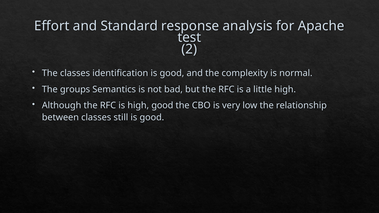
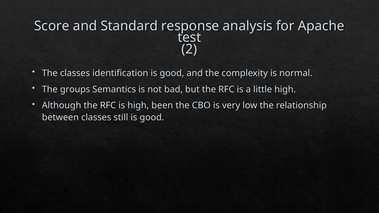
Effort: Effort -> Score (52, 26)
high good: good -> been (162, 106)
